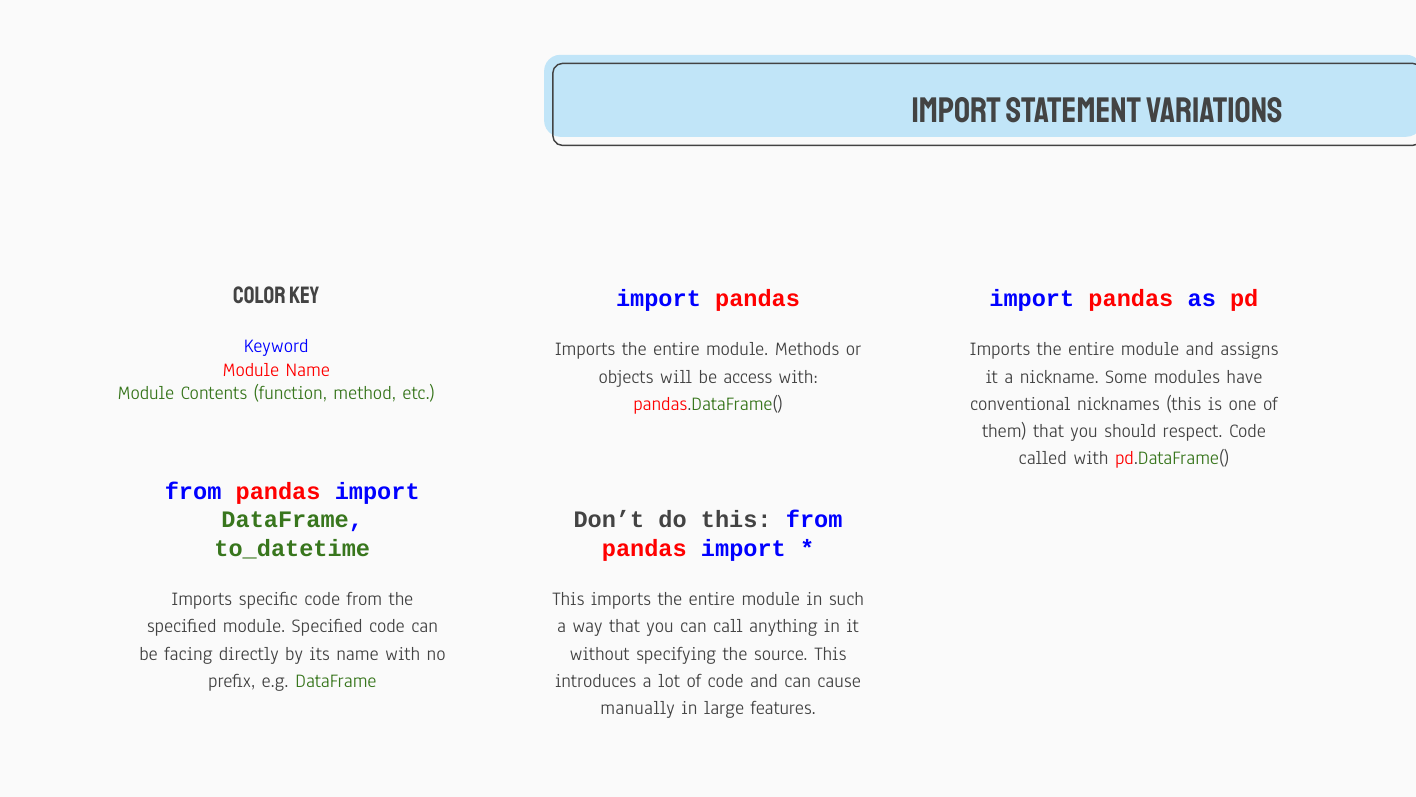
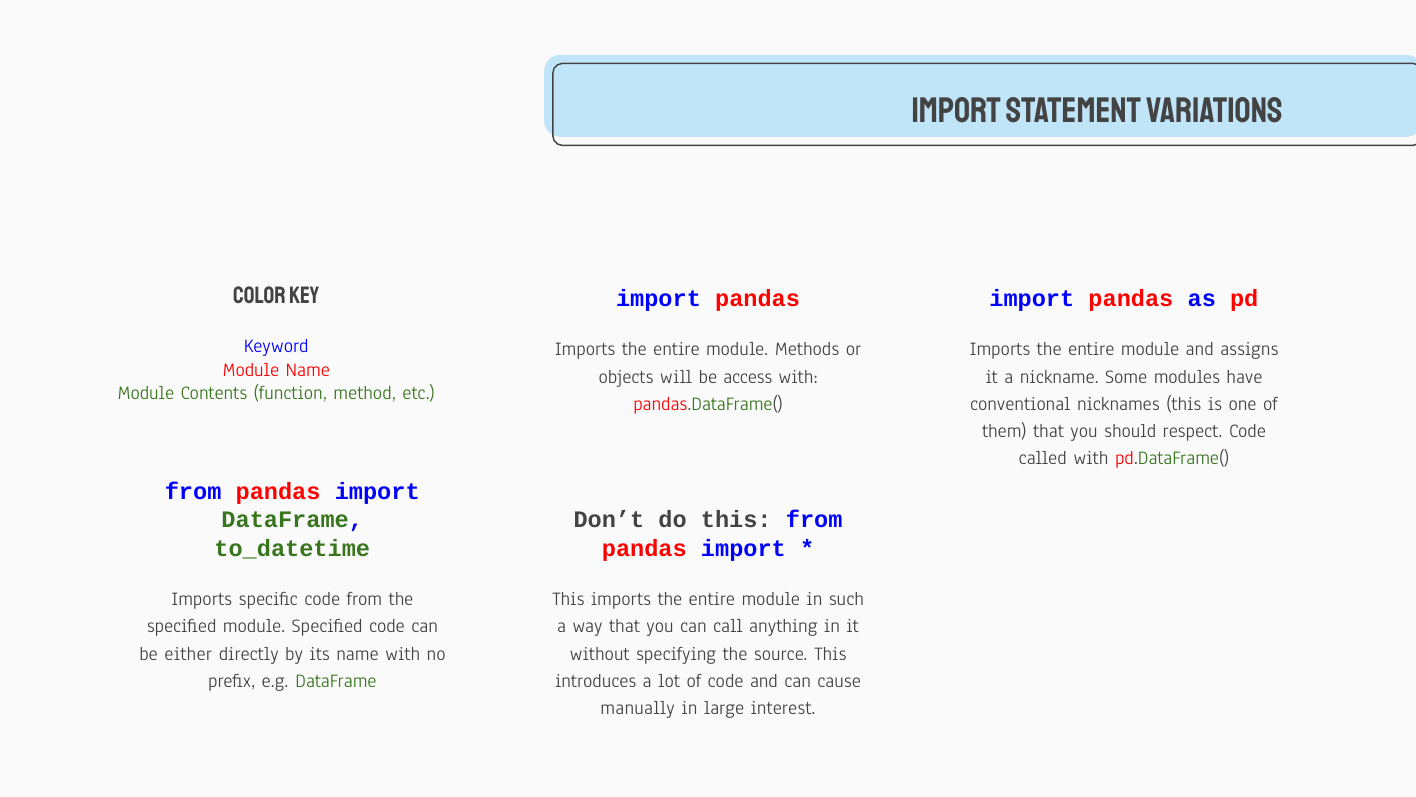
facing: facing -> either (188, 653)
features: features -> interest (783, 707)
